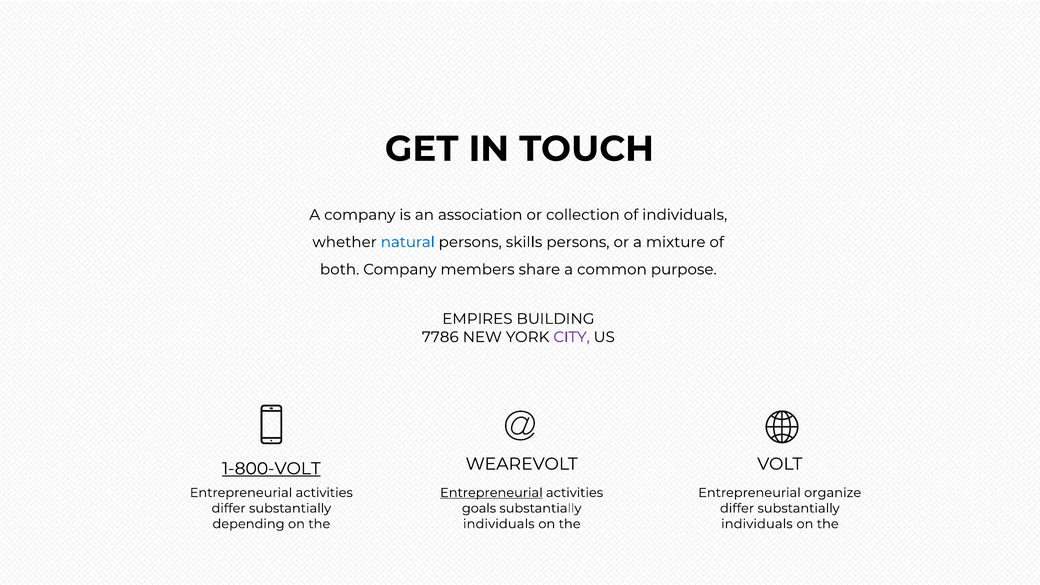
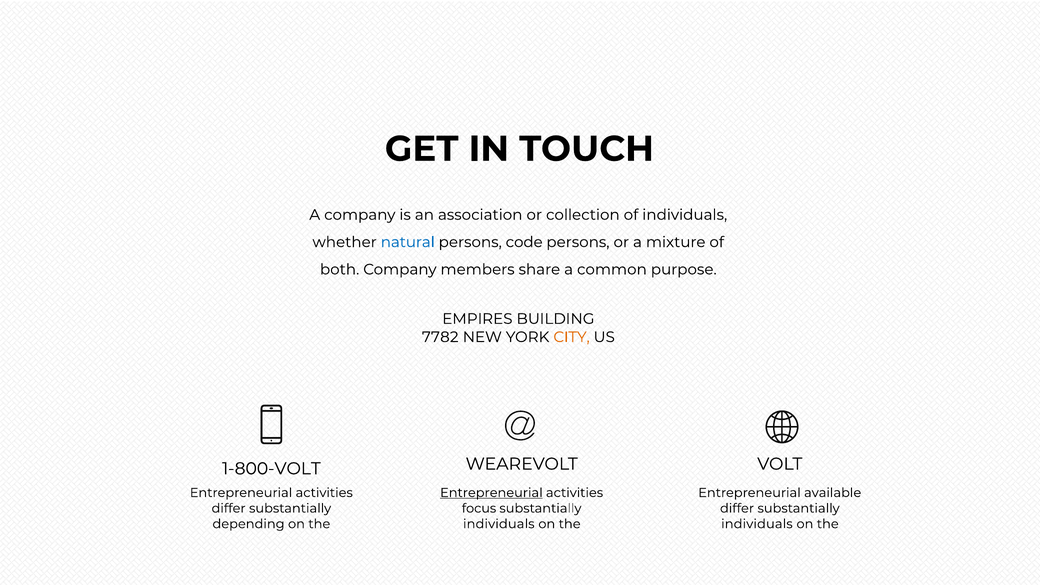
skills: skills -> code (524, 242)
7786: 7786 -> 7782 (440, 337)
CITY colour: purple -> orange (572, 337)
1-800-VOLT underline: present -> none (271, 469)
organize: organize -> available (833, 493)
goals: goals -> focus (479, 508)
